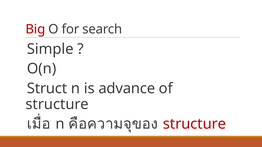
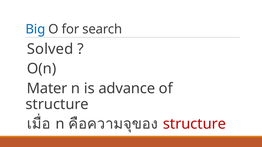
Big colour: red -> blue (35, 29)
Simple: Simple -> Solved (50, 49)
Struct: Struct -> Mater (47, 89)
